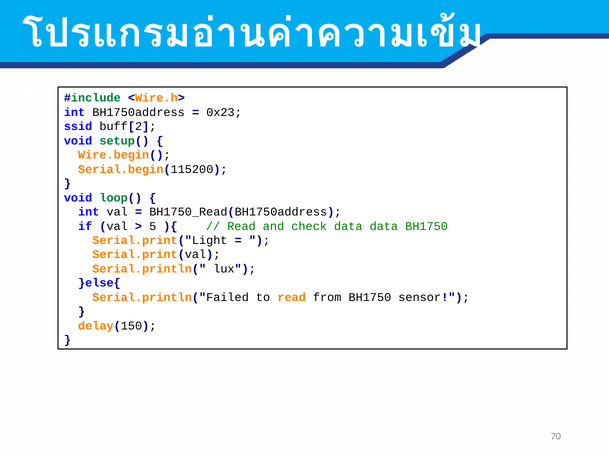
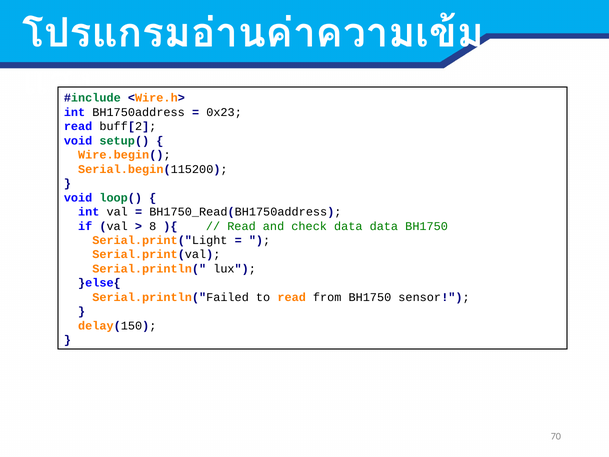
ssid: ssid -> read (78, 126)
5: 5 -> 8 (153, 226)
